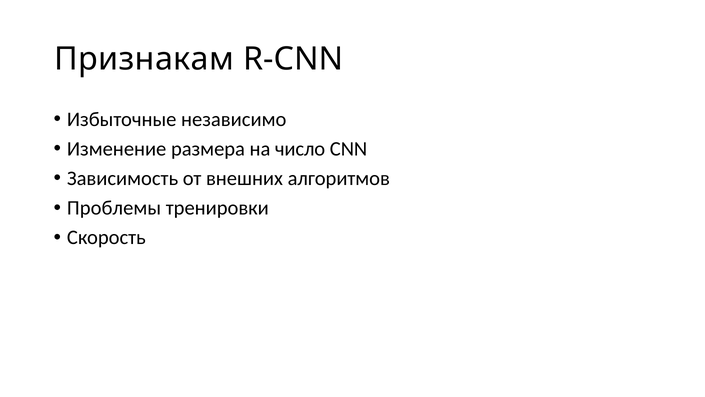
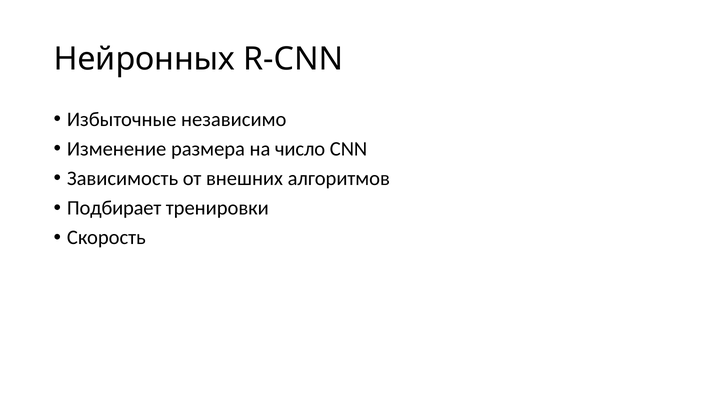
Признакам: Признакам -> Нейронных (144, 59)
Проблемы: Проблемы -> Подбирает (114, 208)
